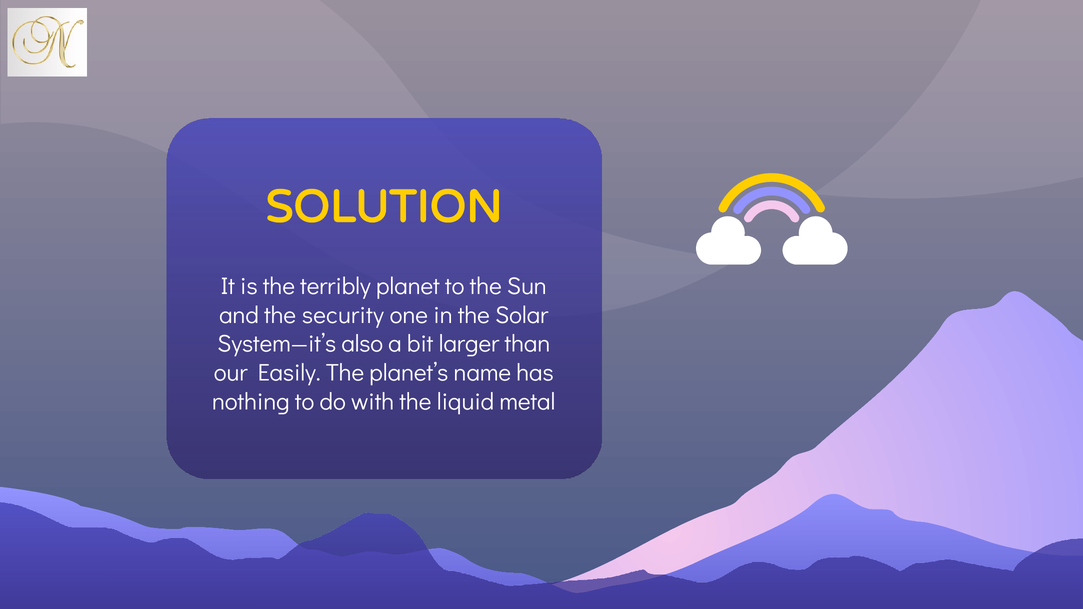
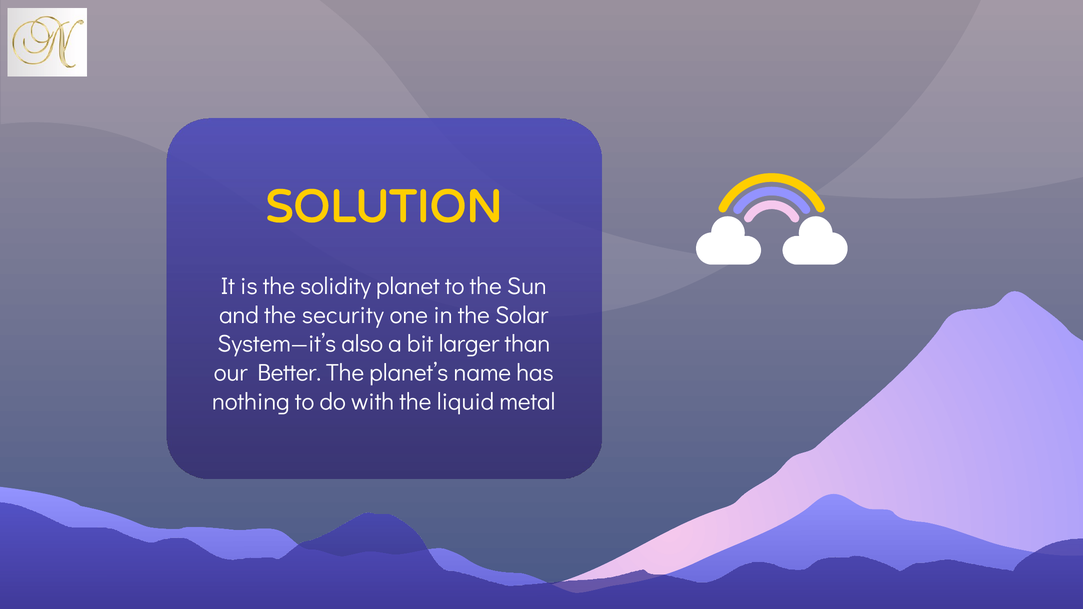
terribly: terribly -> solidity (336, 286)
Easily: Easily -> Better (289, 373)
